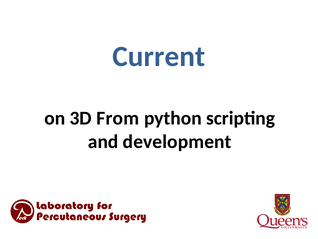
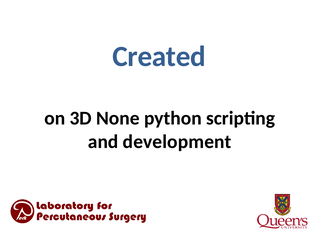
Current: Current -> Created (159, 56)
From: From -> None (118, 118)
